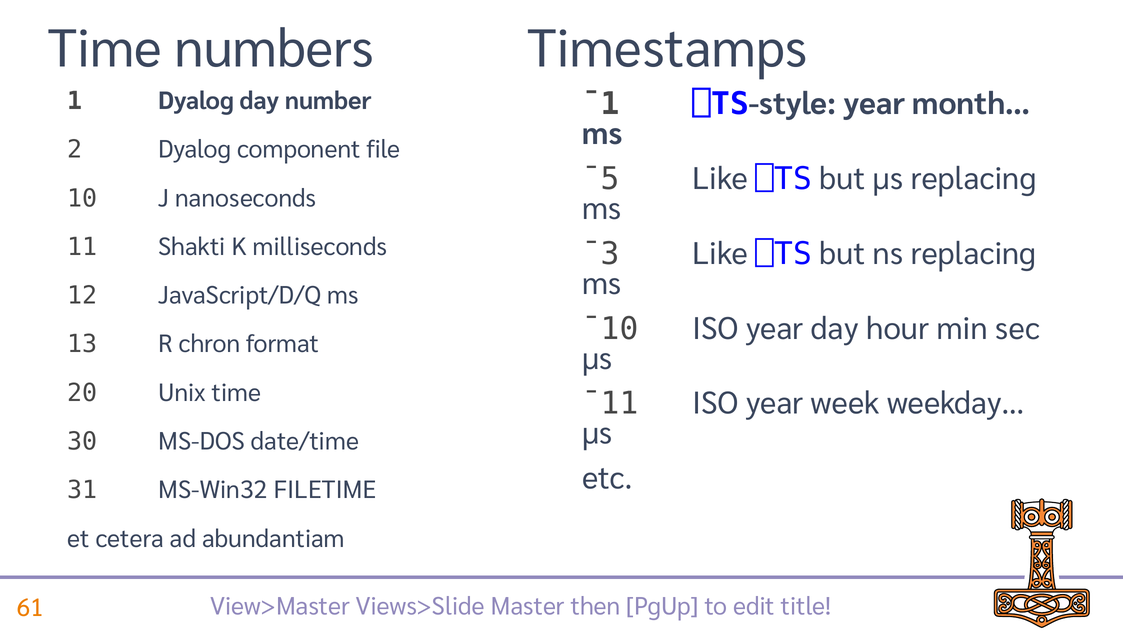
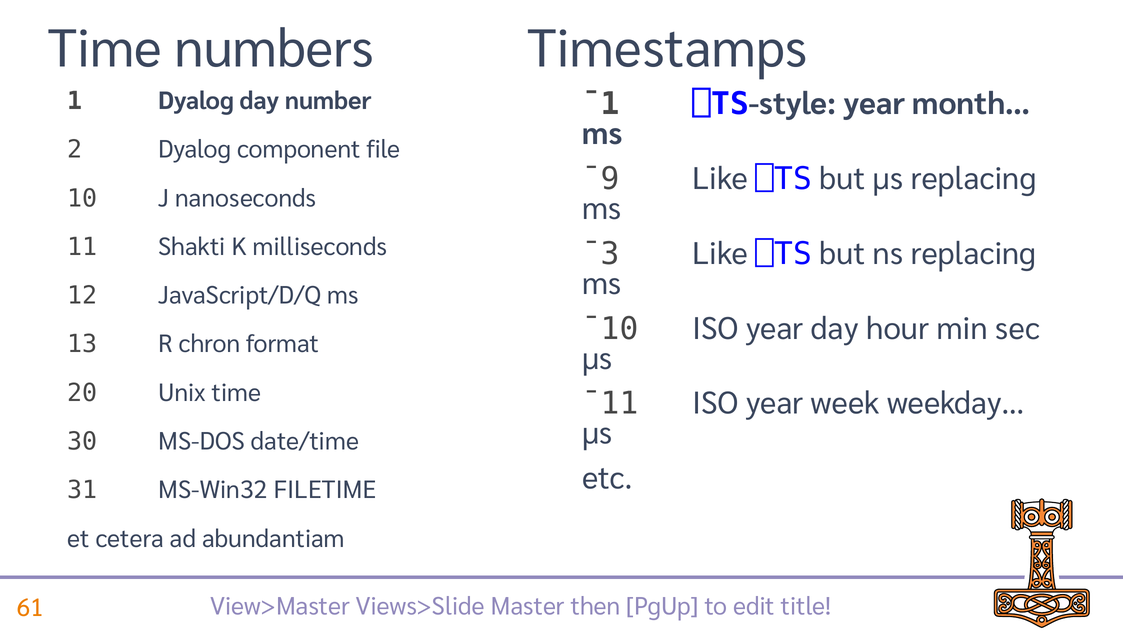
¯5: ¯5 -> ¯9 (601, 179)
